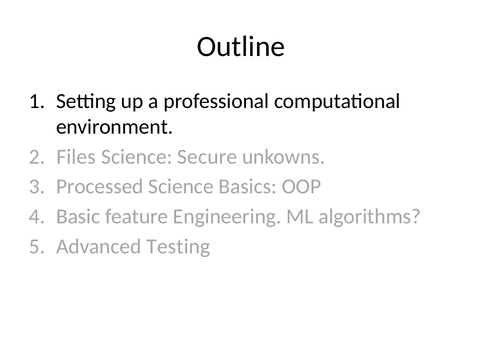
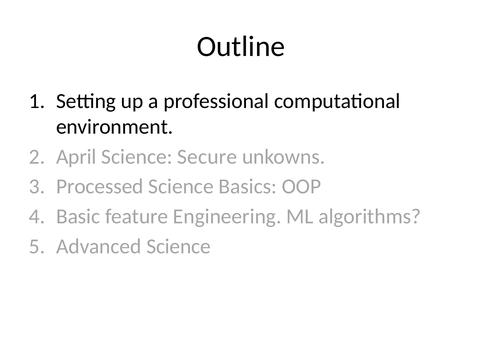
Files: Files -> April (76, 157)
Advanced Testing: Testing -> Science (179, 247)
